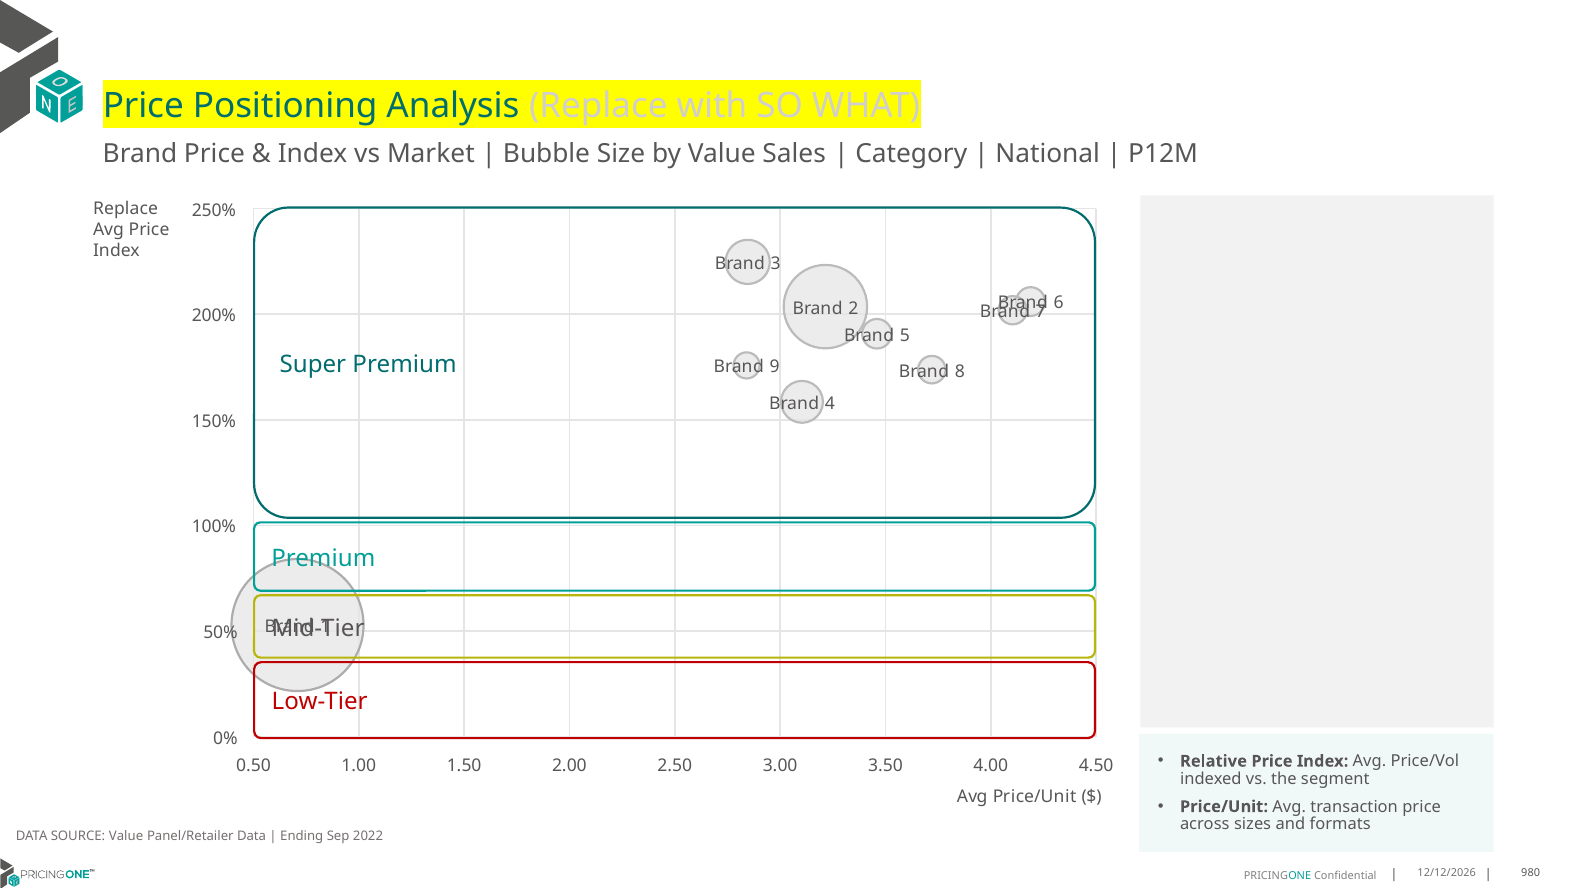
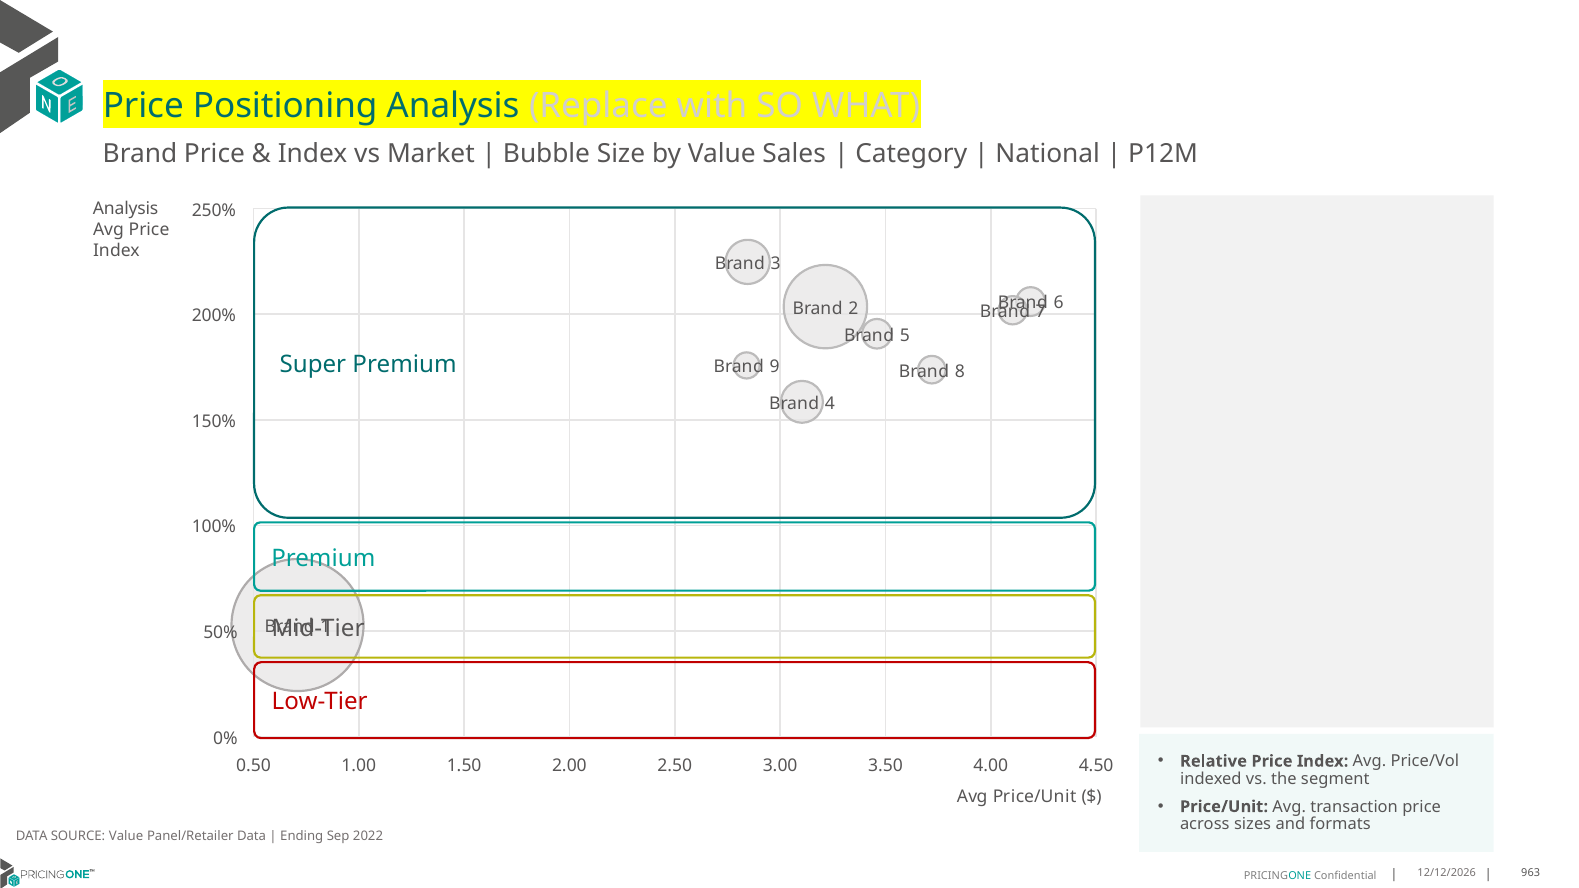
Replace: Replace -> Analysis (126, 209)
980: 980 -> 963 (1531, 873)
